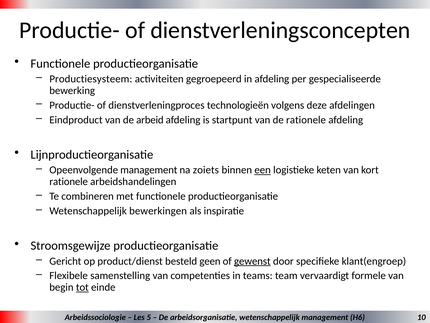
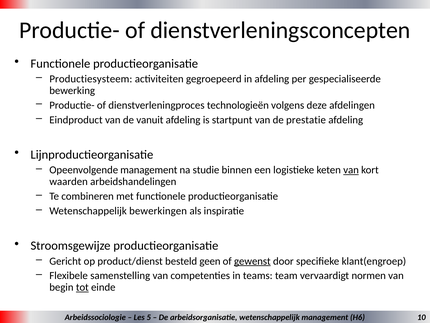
arbeid: arbeid -> vanuit (150, 120)
de rationele: rationele -> prestatie (306, 120)
zoiets: zoiets -> studie (206, 170)
een underline: present -> none (263, 170)
van underline: none -> present (351, 170)
rationele: rationele -> waarden (69, 181)
formele: formele -> normen (369, 275)
